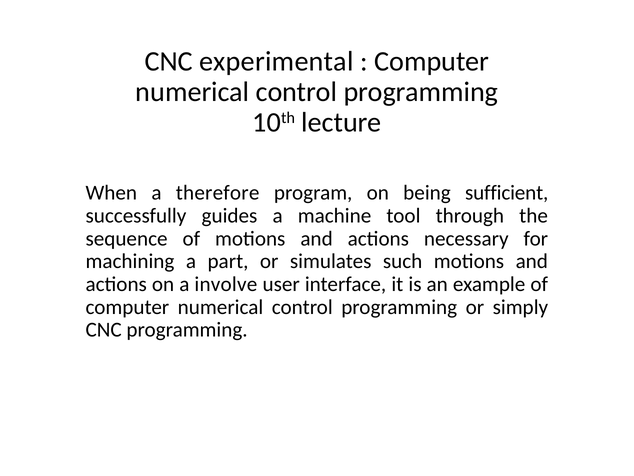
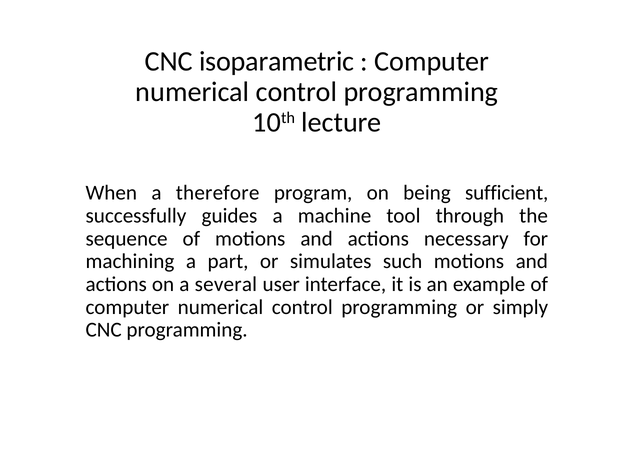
experimental: experimental -> isoparametric (277, 61)
involve: involve -> several (226, 284)
